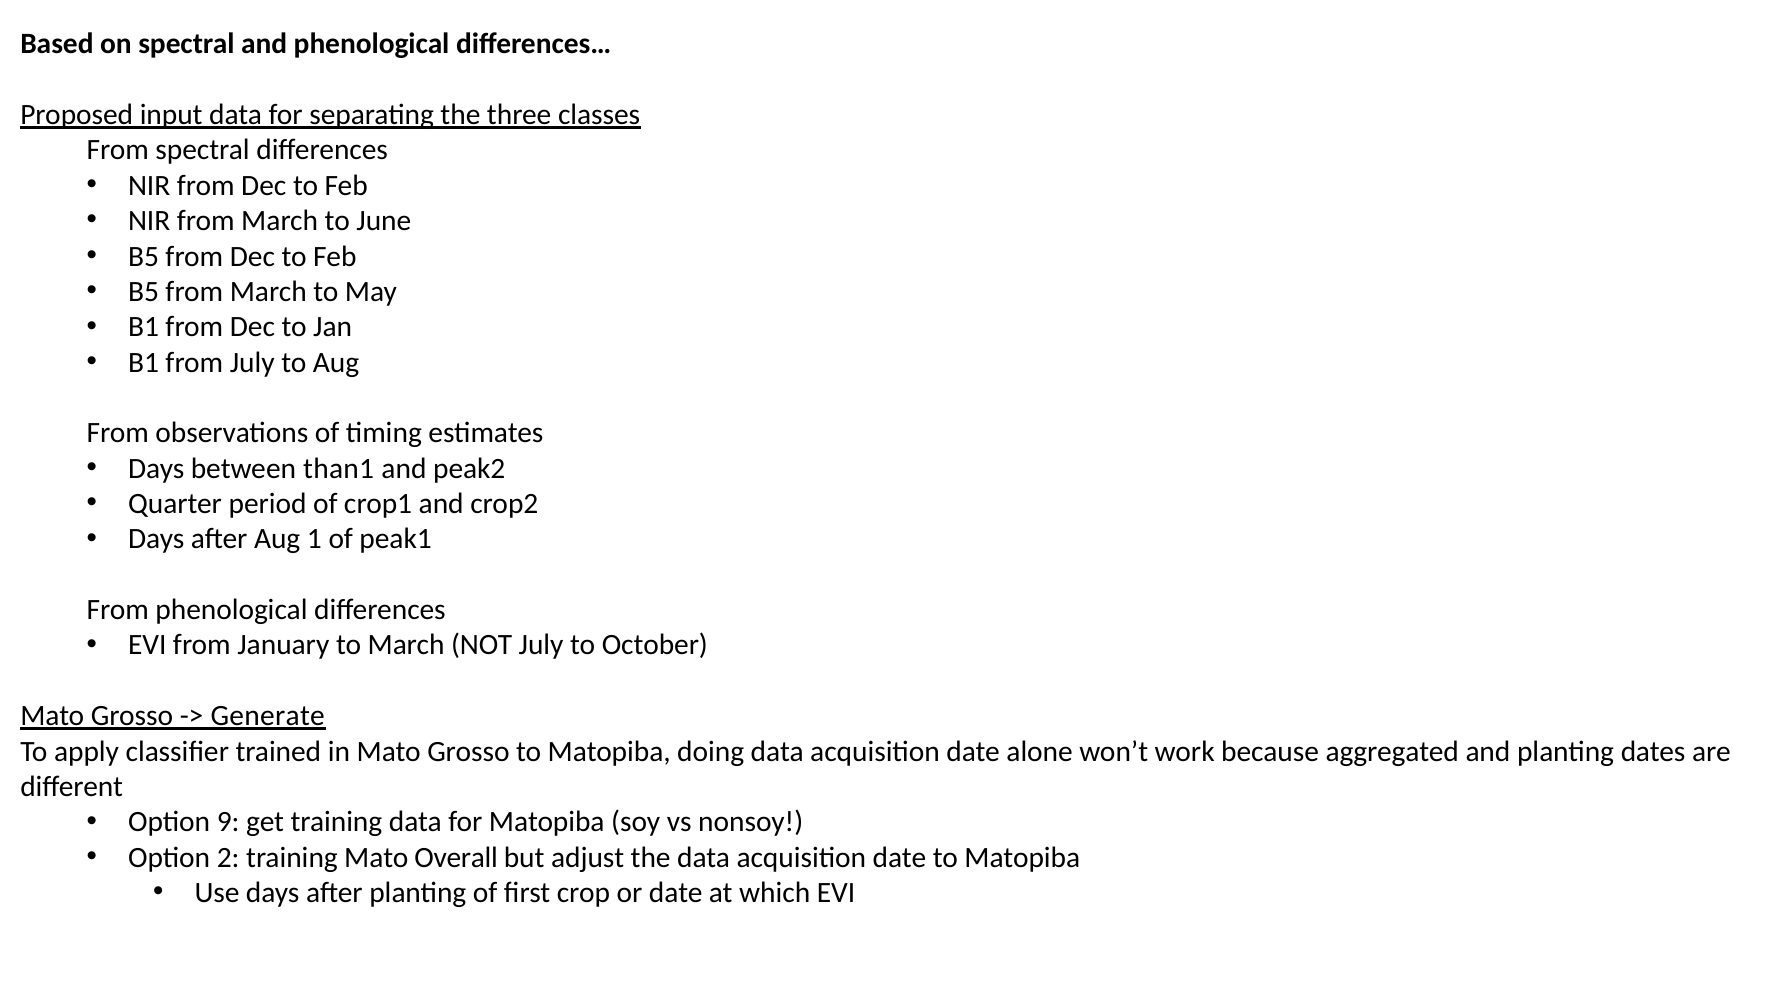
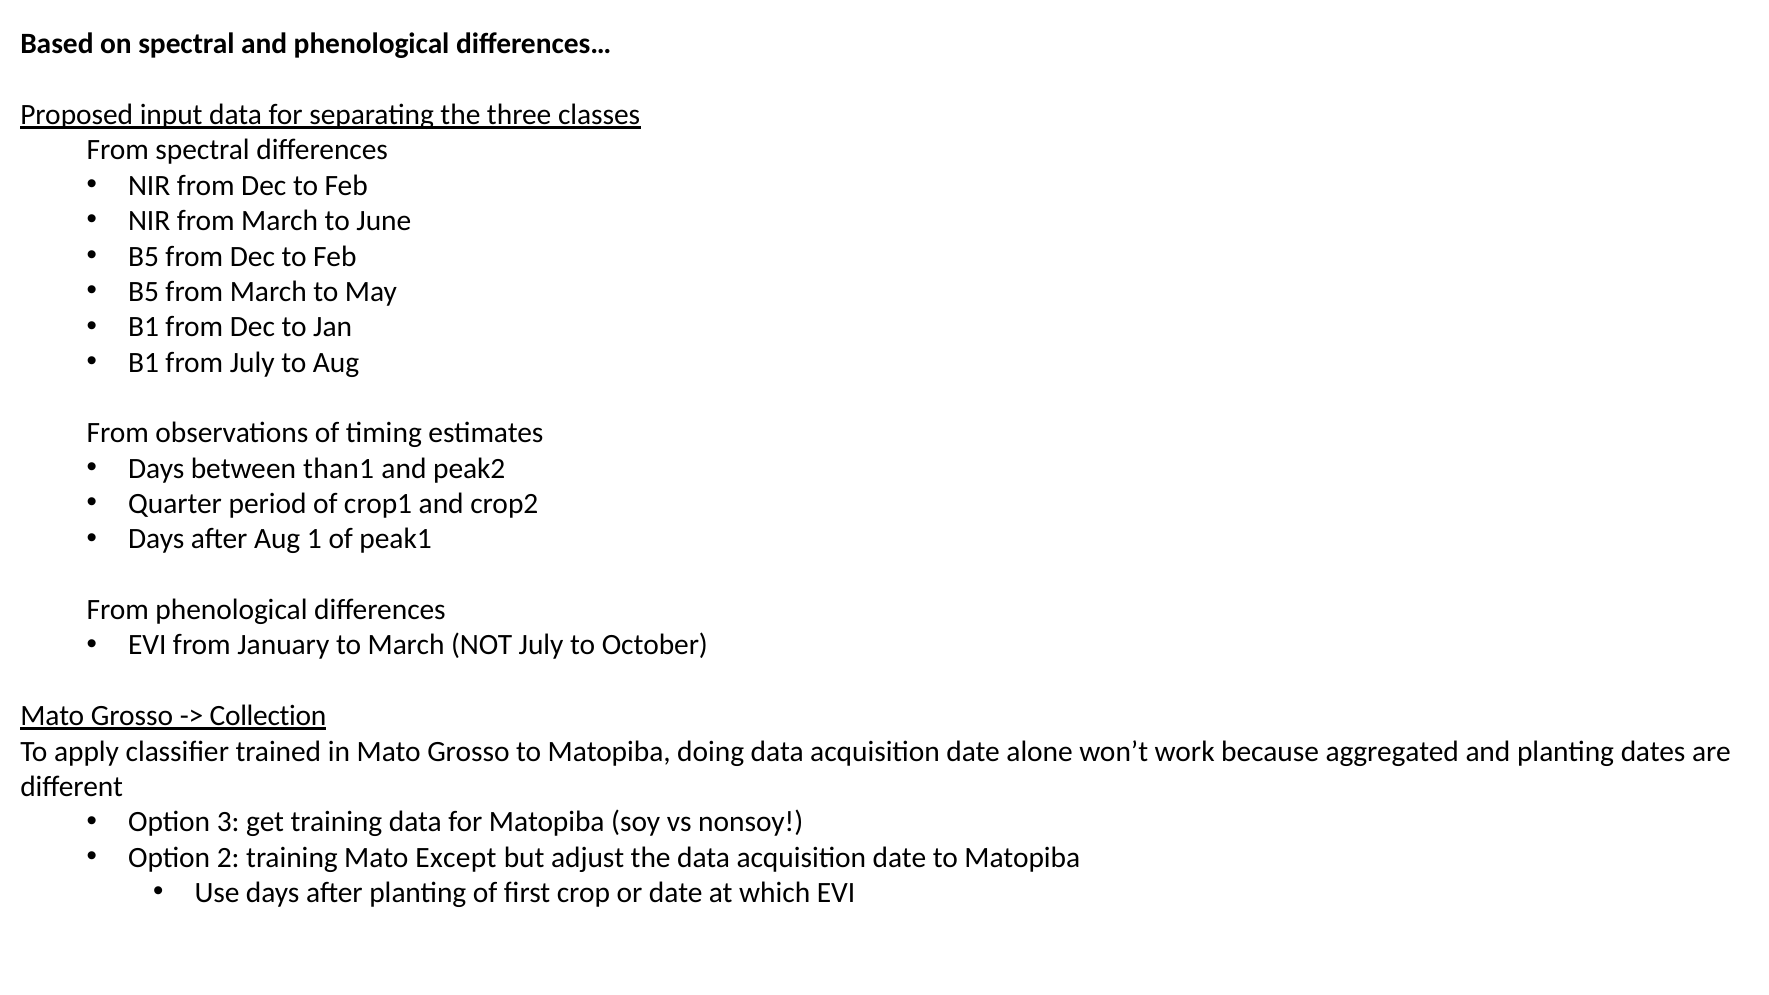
Generate: Generate -> Collection (268, 716)
9: 9 -> 3 (228, 822)
Overall: Overall -> Except (456, 857)
